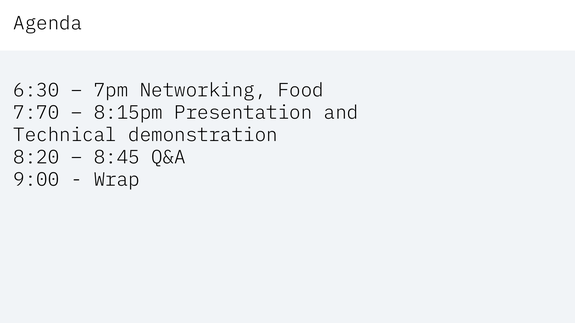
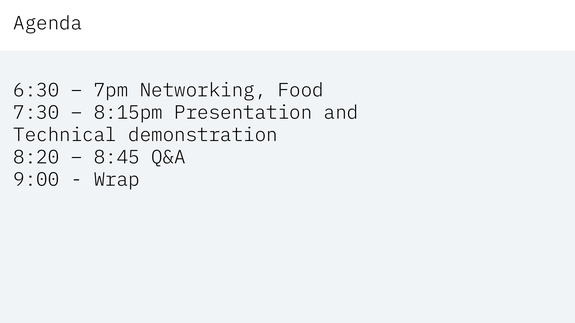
7:70: 7:70 -> 7:30 (36, 113)
